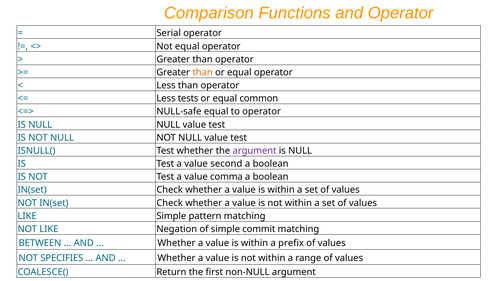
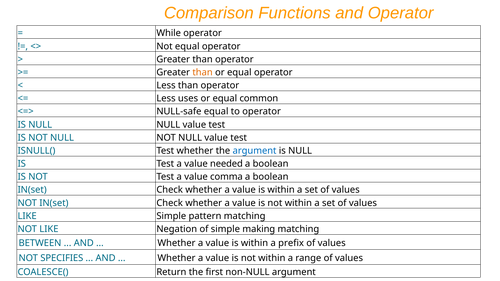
Serial: Serial -> While (169, 33)
tests: tests -> uses (188, 99)
argument colour: purple -> blue (255, 151)
second: second -> needed (226, 164)
commit: commit -> making (259, 229)
